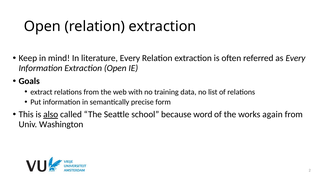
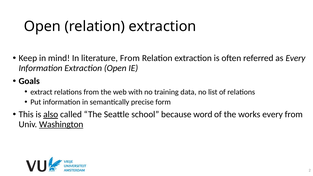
literature Every: Every -> From (130, 58)
works again: again -> every (273, 114)
Washington underline: none -> present (61, 124)
